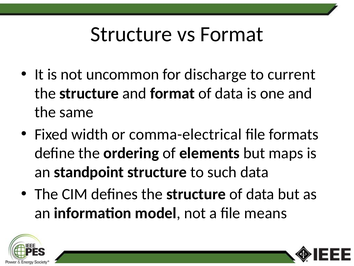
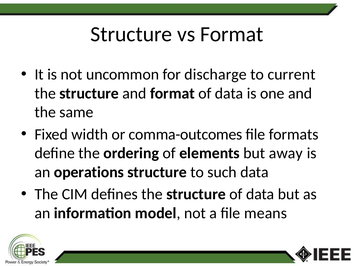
comma-electrical: comma-electrical -> comma-outcomes (186, 134)
maps: maps -> away (286, 153)
standpoint: standpoint -> operations (89, 172)
